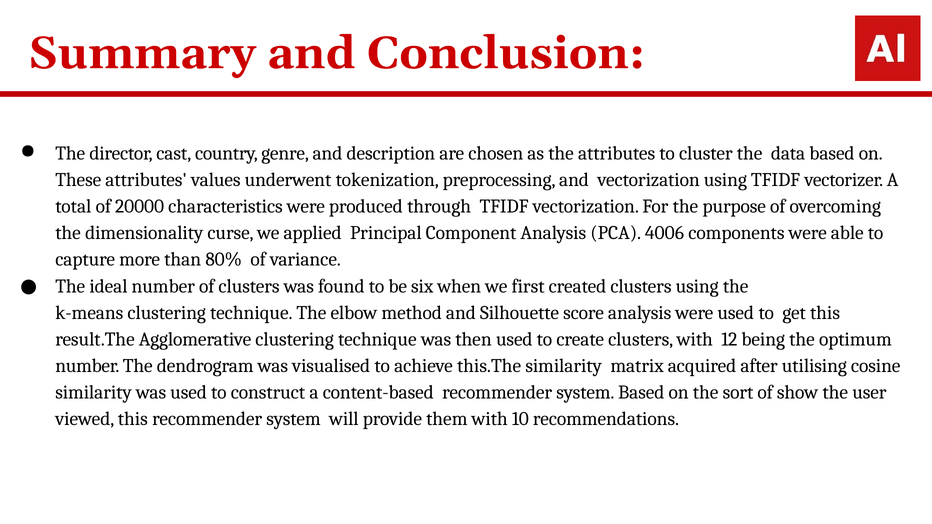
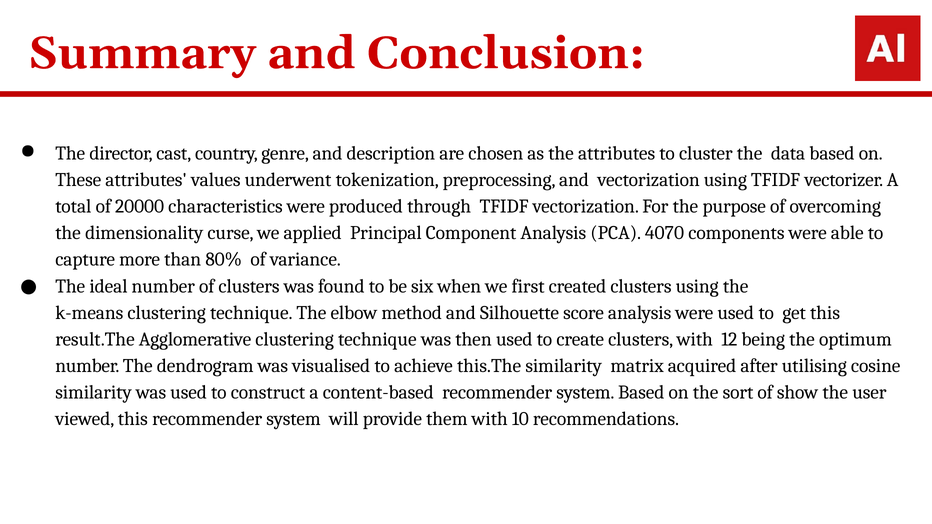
4006: 4006 -> 4070 (664, 233)
